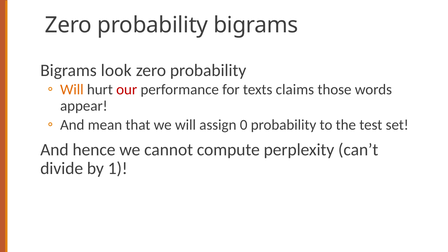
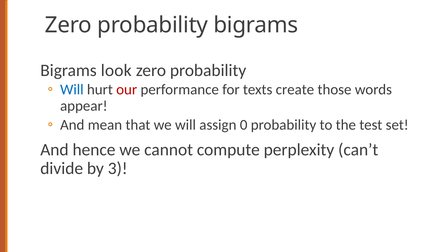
Will colour: orange -> blue (72, 90)
claims: claims -> create (295, 90)
1: 1 -> 3 (118, 169)
